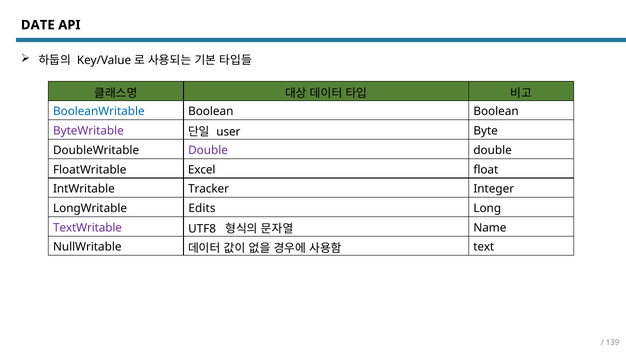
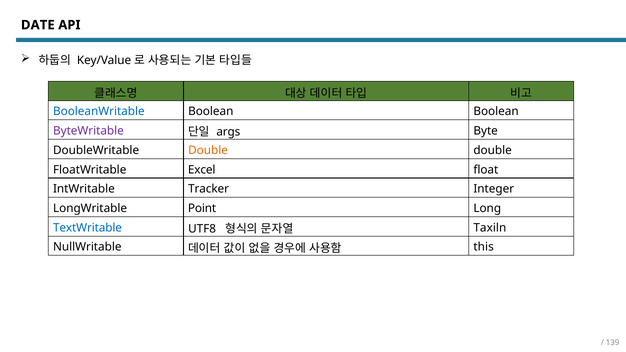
user: user -> args (228, 132)
Double colour: purple -> orange (208, 150)
Edits: Edits -> Point (202, 208)
TextWritable colour: purple -> blue (88, 228)
Name: Name -> Taxiln (490, 228)
text: text -> this (484, 247)
